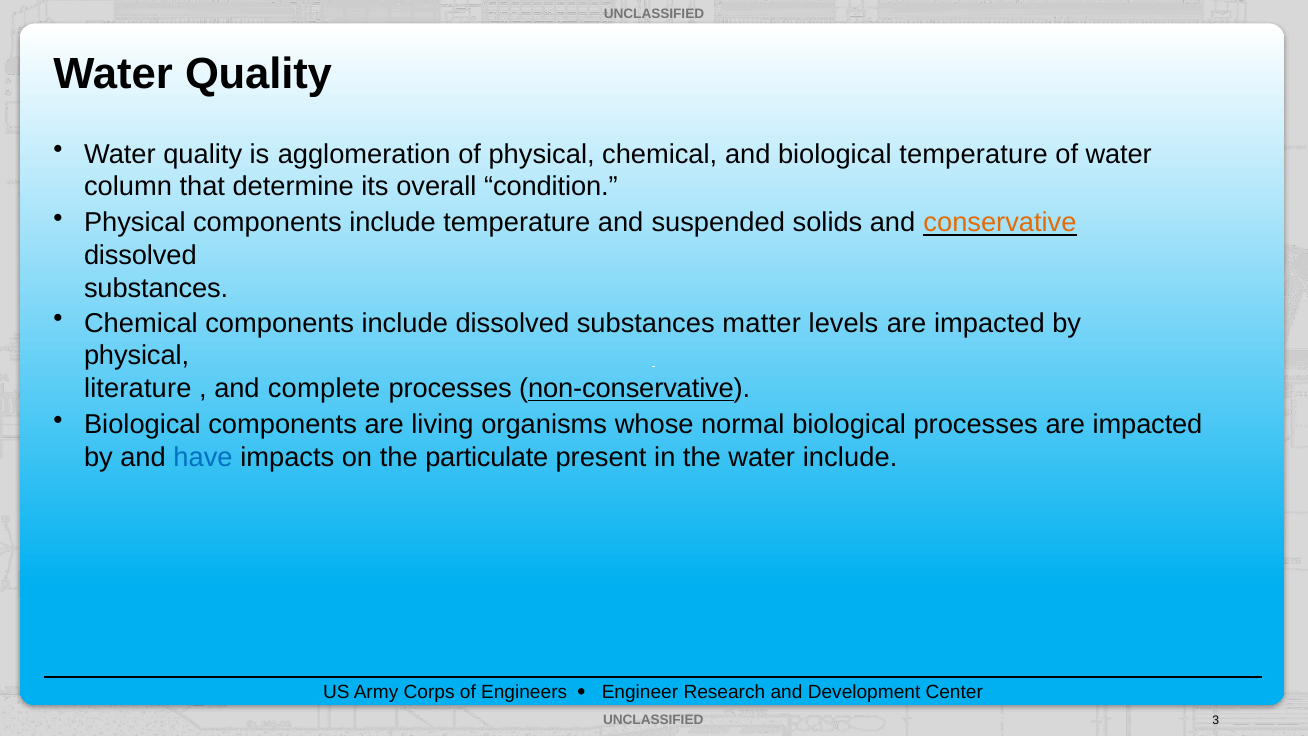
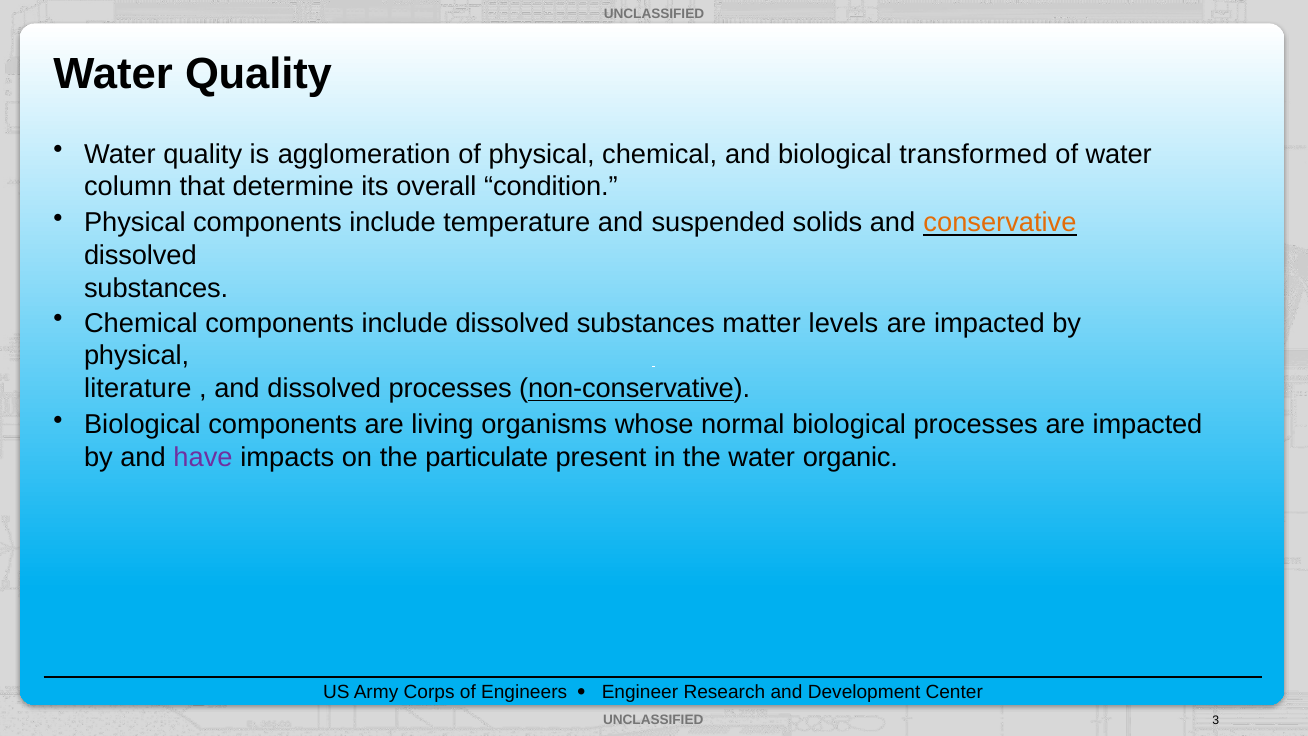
biological temperature: temperature -> transformed (973, 154)
and complete: complete -> dissolved (324, 388)
have colour: blue -> purple (203, 457)
water include: include -> organic (850, 457)
